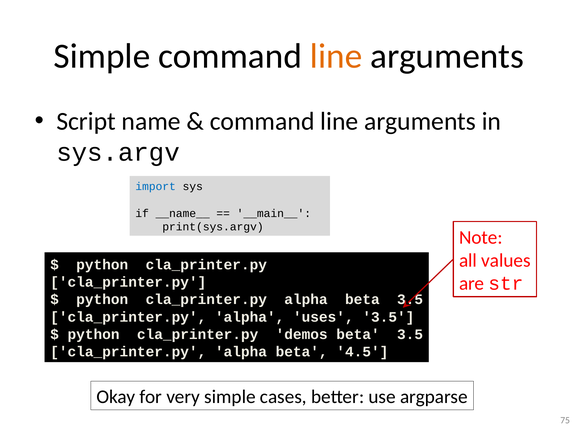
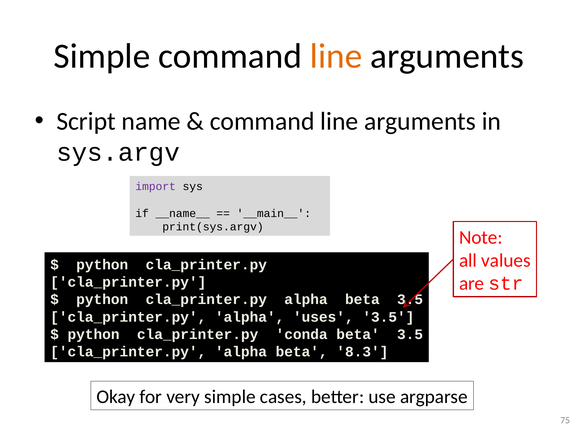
import colour: blue -> purple (156, 186)
demos: demos -> conda (302, 334)
4.5: 4.5 -> 8.3 (362, 351)
